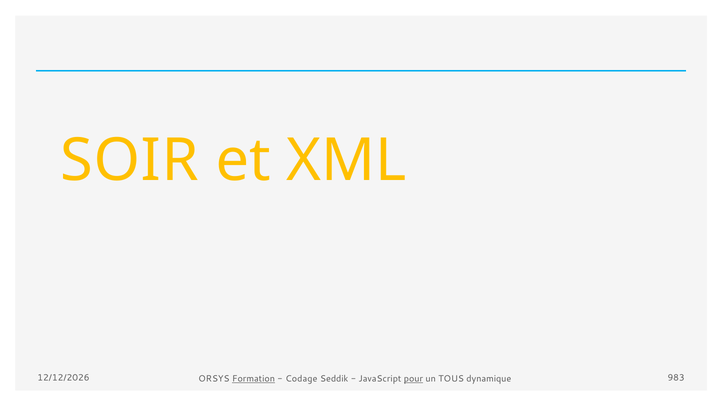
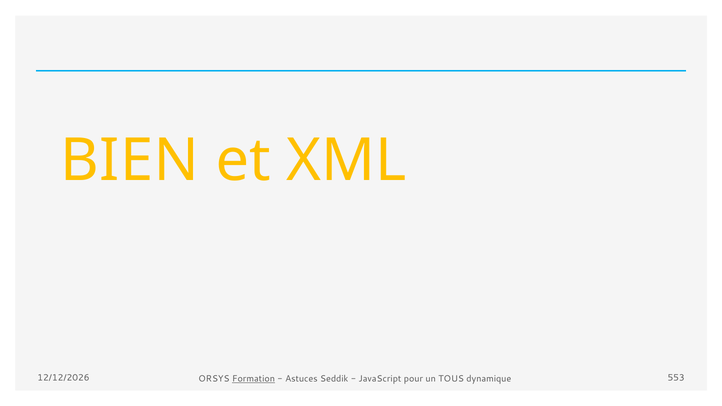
SOIR: SOIR -> BIEN (130, 161)
Codage: Codage -> Astuces (301, 379)
pour underline: present -> none (413, 379)
983: 983 -> 553 (676, 378)
